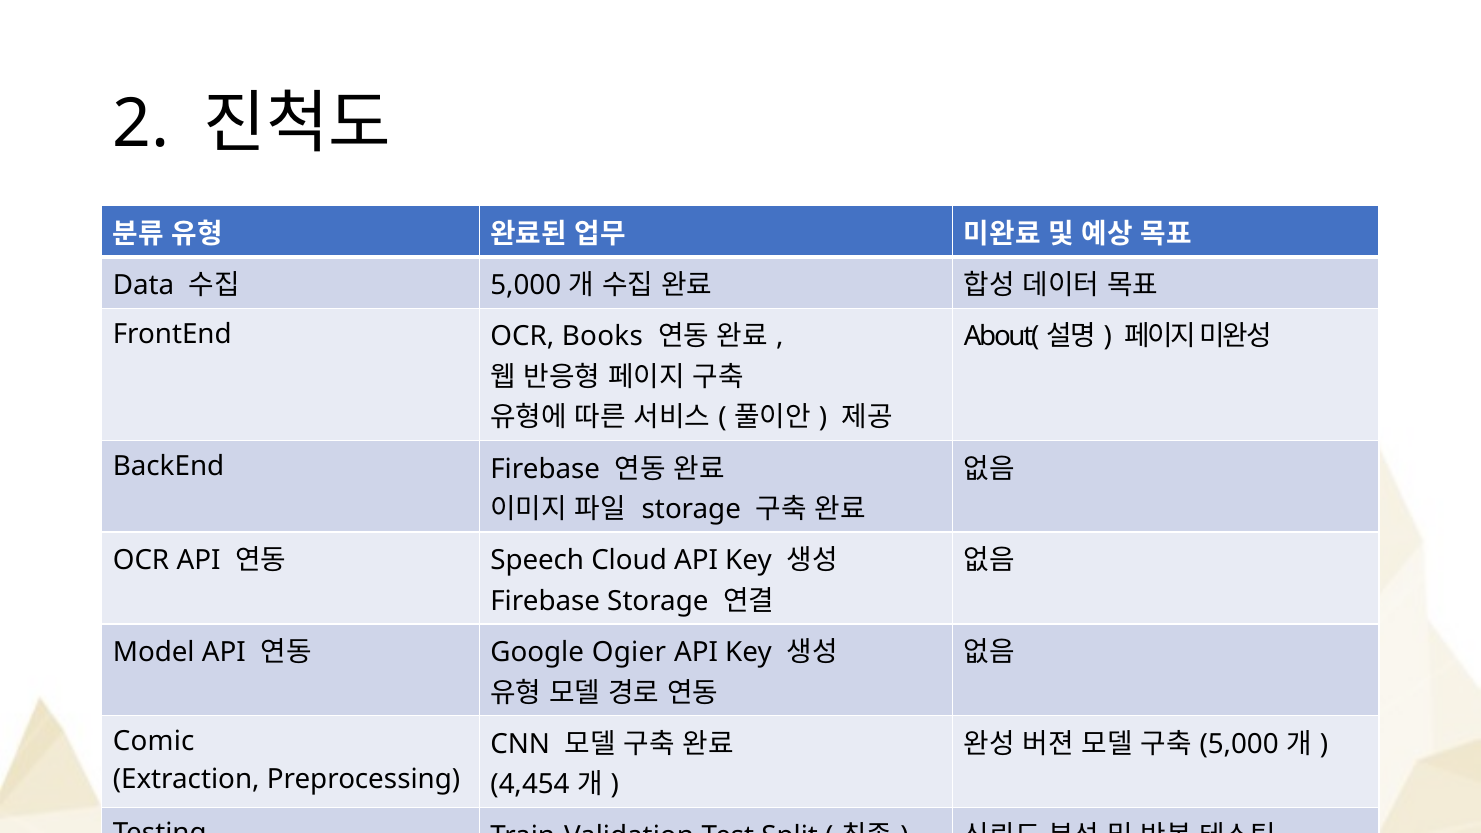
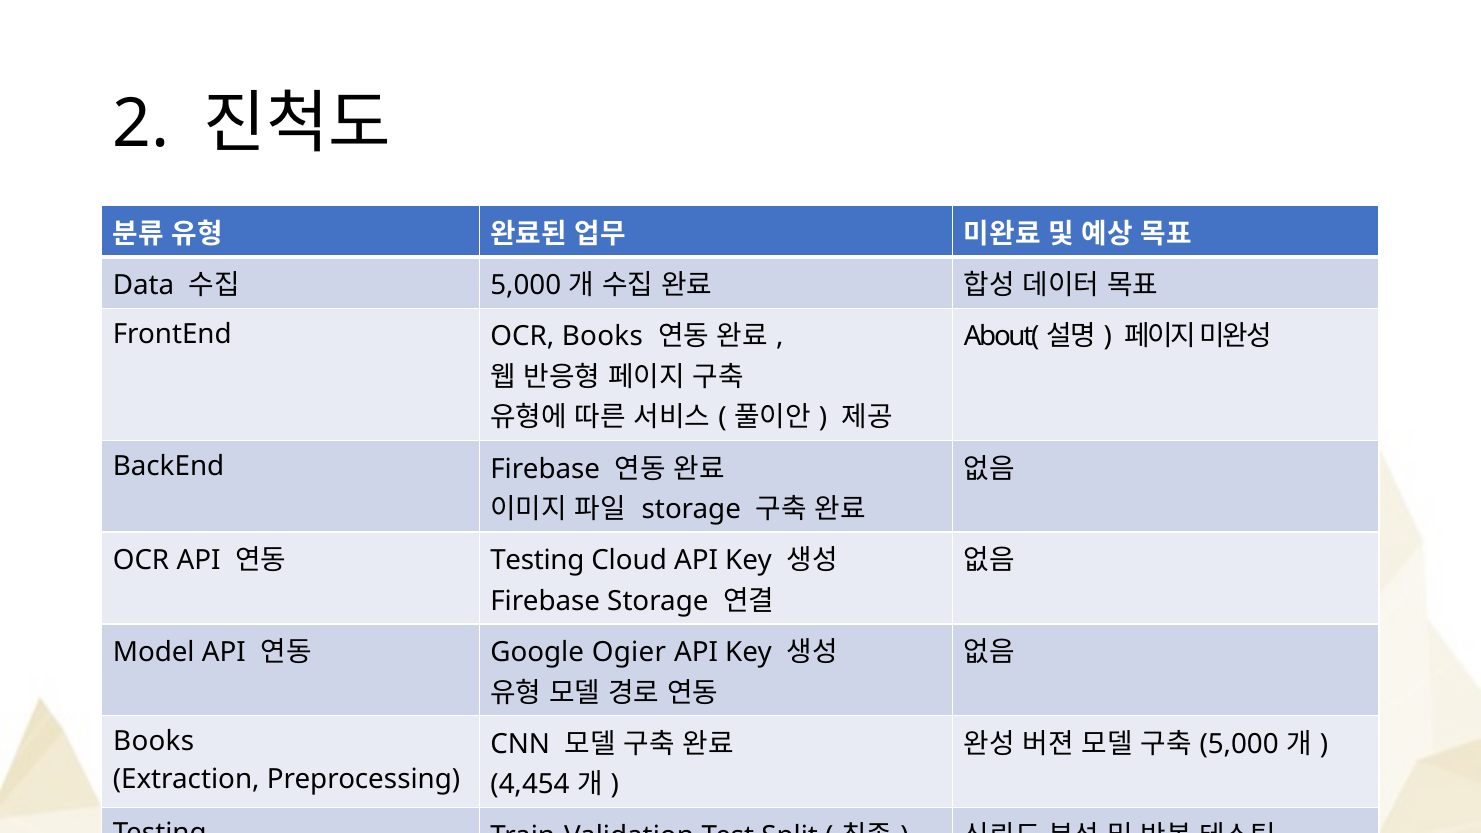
Speech: Speech -> Testing (537, 561)
Comic: Comic -> Books (154, 742)
